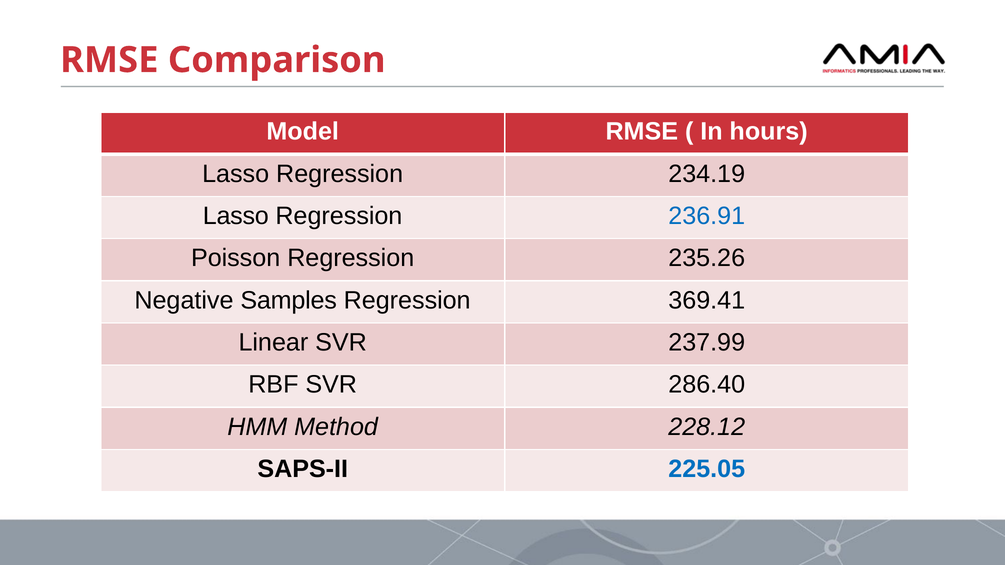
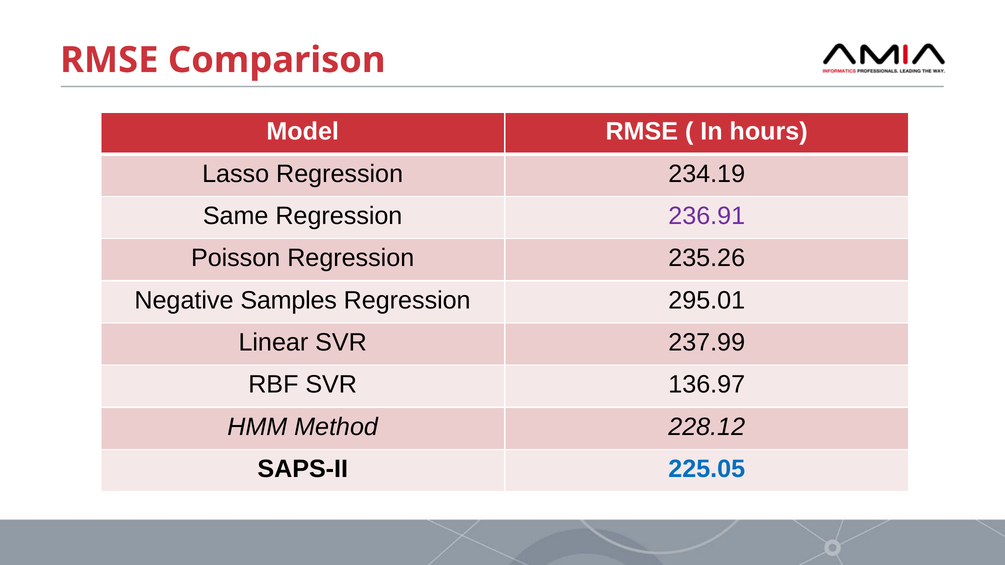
Lasso: Lasso -> Same (236, 216)
236.91 colour: blue -> purple (707, 216)
369.41: 369.41 -> 295.01 (707, 300)
286.40: 286.40 -> 136.97 (707, 385)
